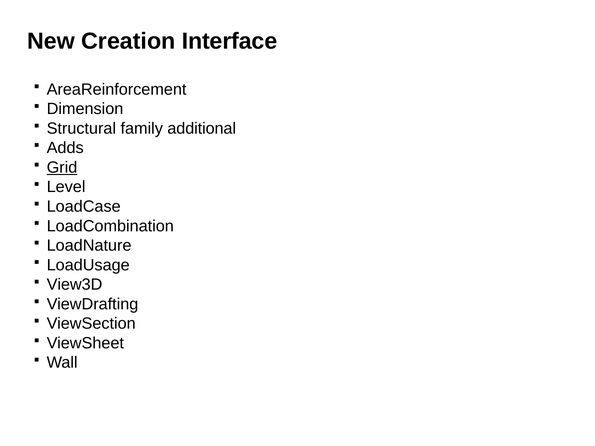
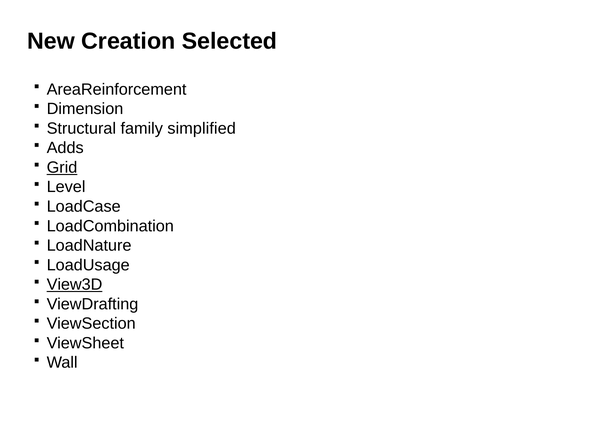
Interface: Interface -> Selected (229, 41)
additional: additional -> simplified (202, 128)
View3D underline: none -> present (75, 285)
